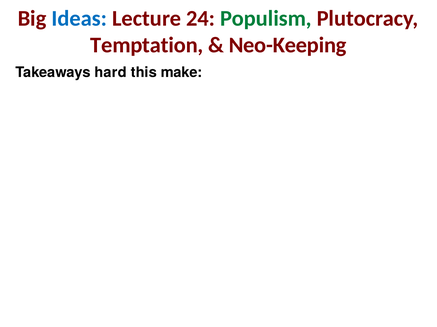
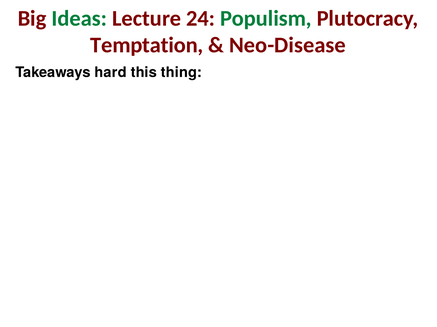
Ideas colour: blue -> green (79, 18)
Neo-Keeping: Neo-Keeping -> Neo-Disease (287, 45)
make: make -> thing (181, 73)
